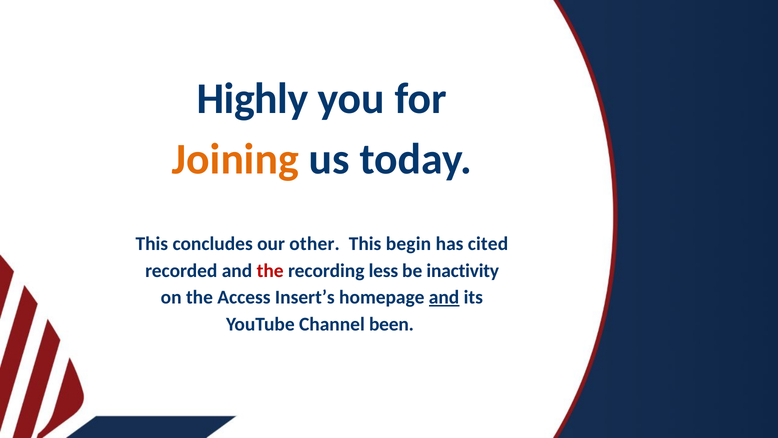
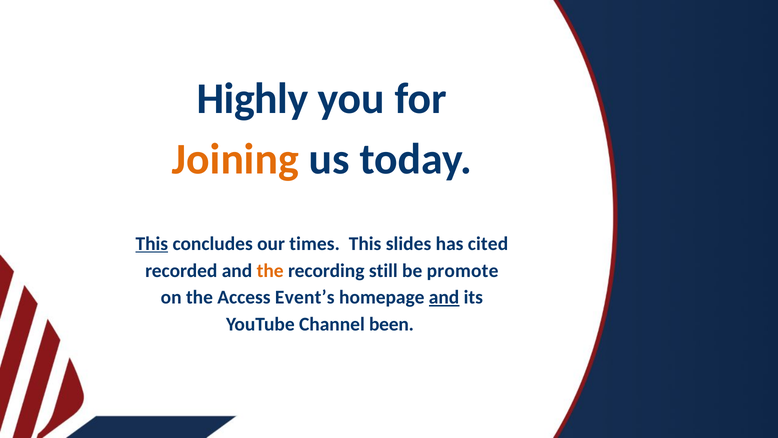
This underline: none -> present (152, 244)
other: other -> times (315, 244)
begin: begin -> slides (409, 244)
the colour: red -> orange (270, 270)
less: less -> still (383, 270)
inactivity: inactivity -> promote (463, 270)
Insert’s: Insert’s -> Event’s (305, 297)
